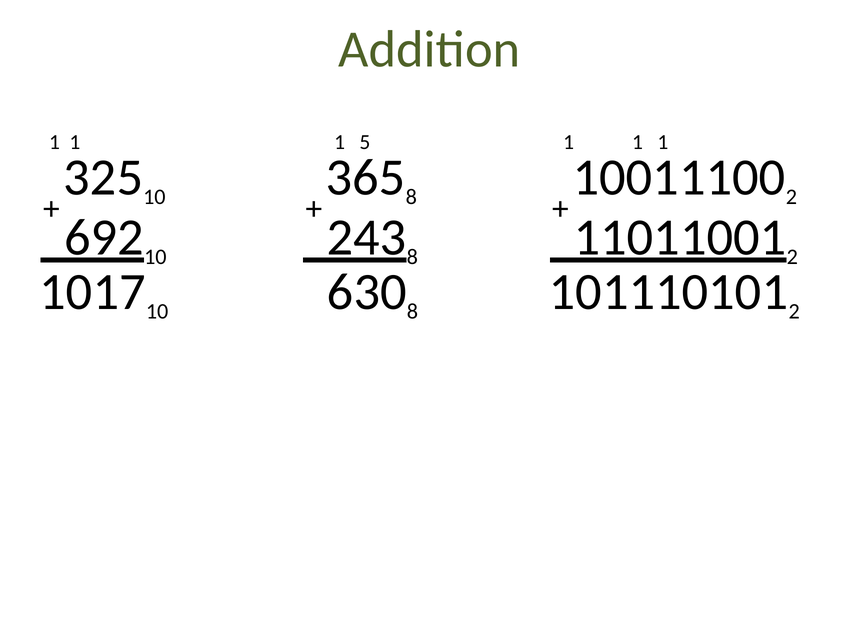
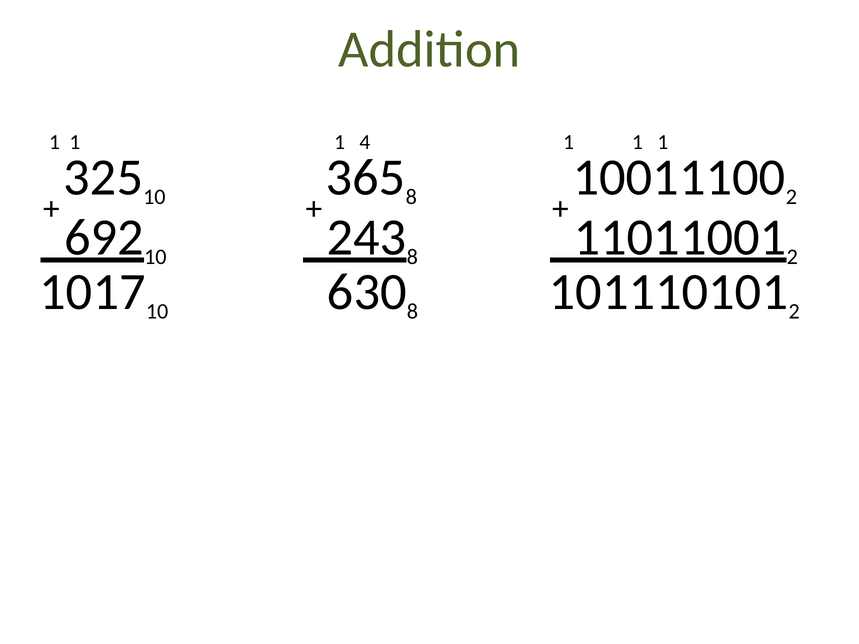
5: 5 -> 4 (365, 142)
